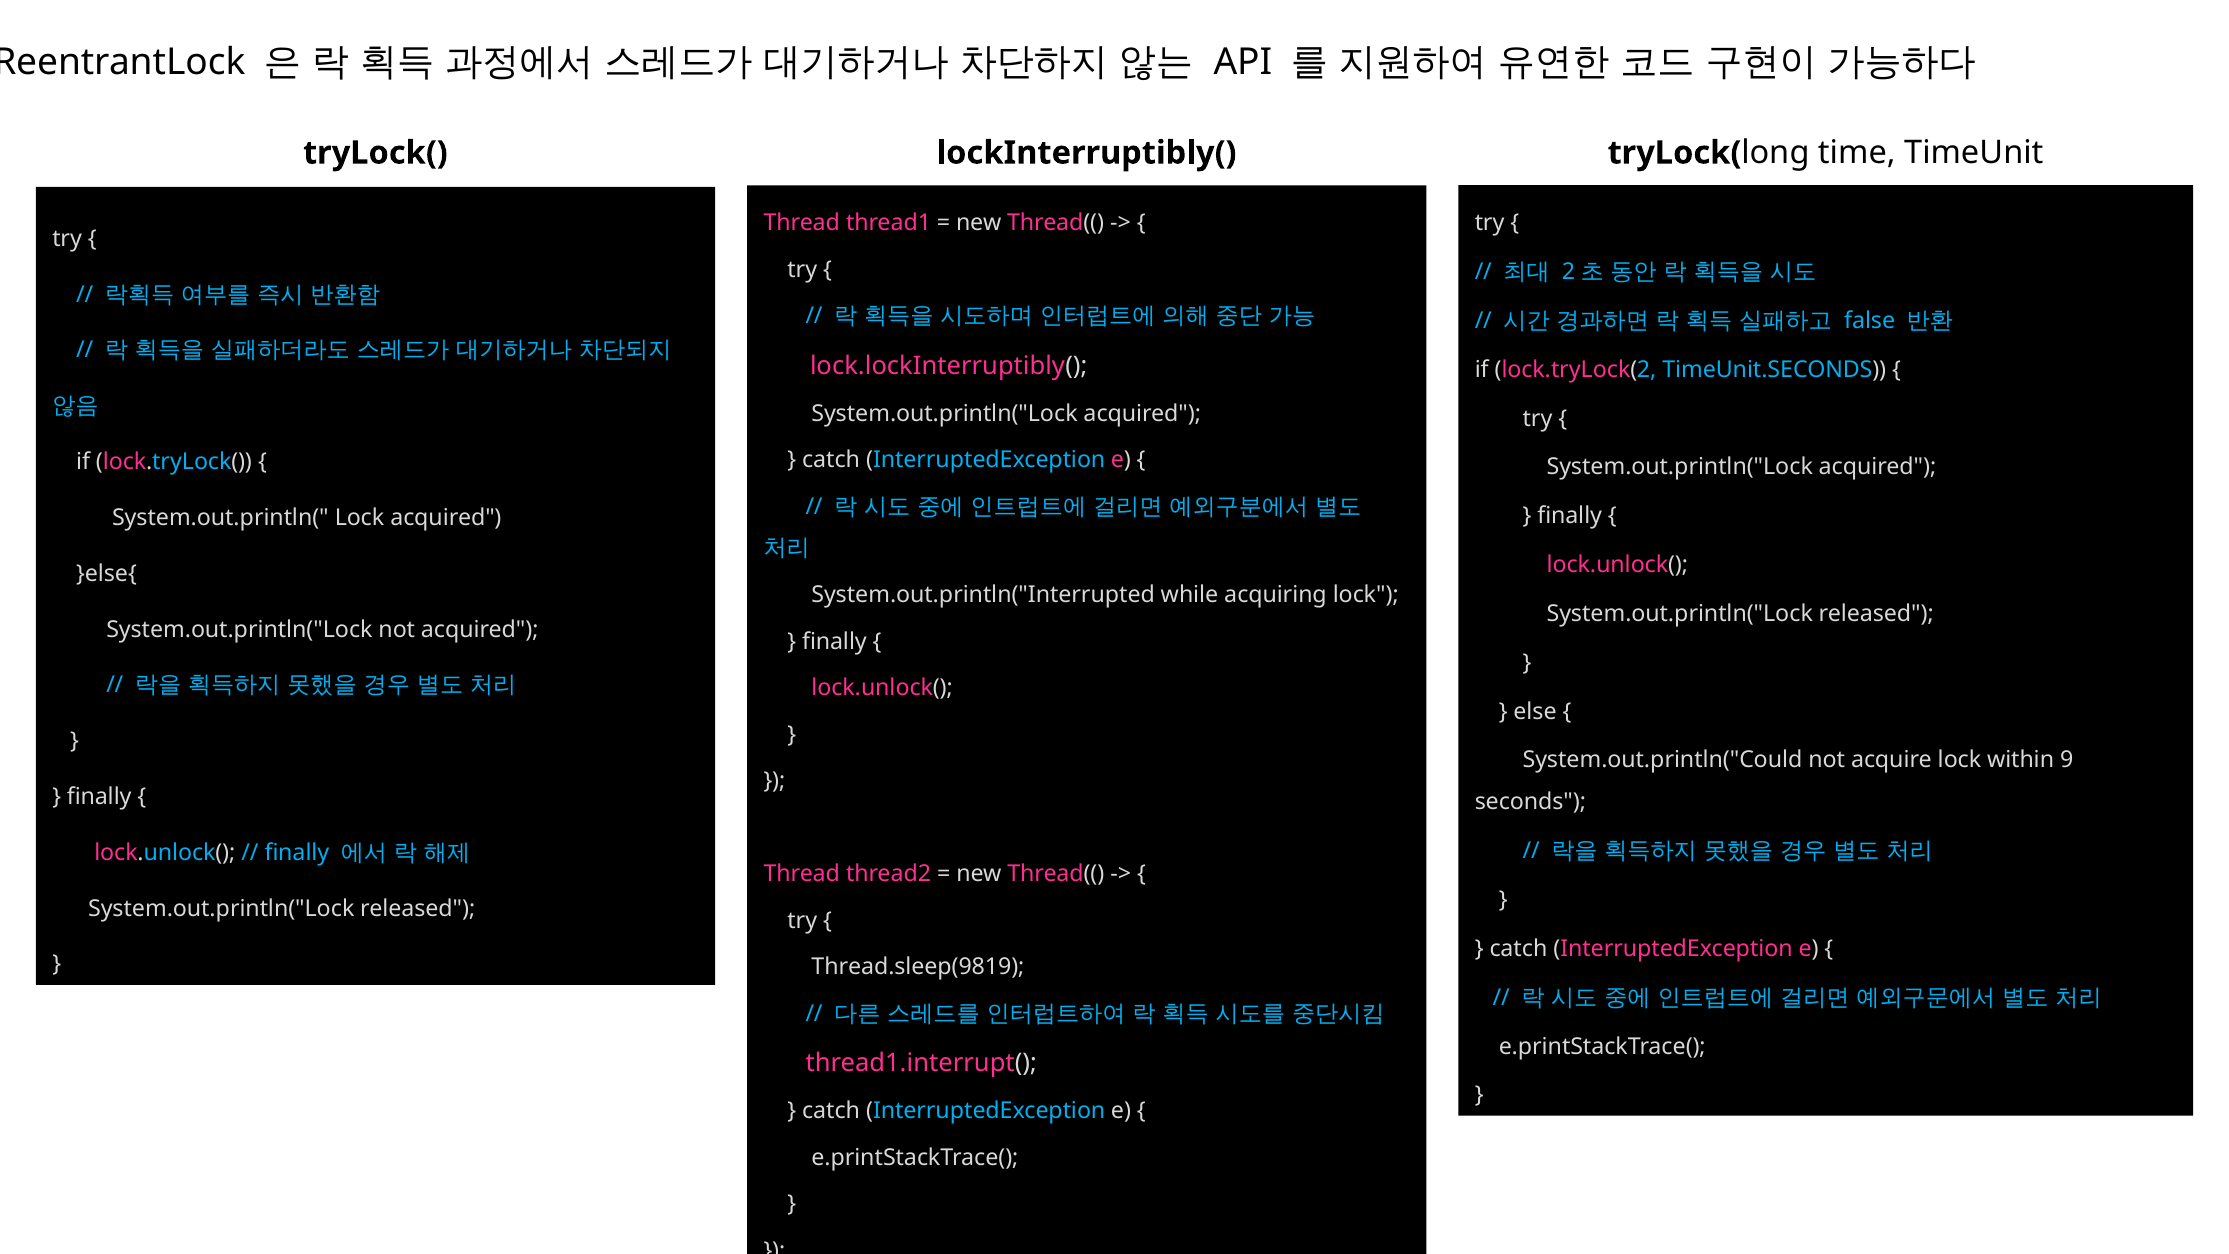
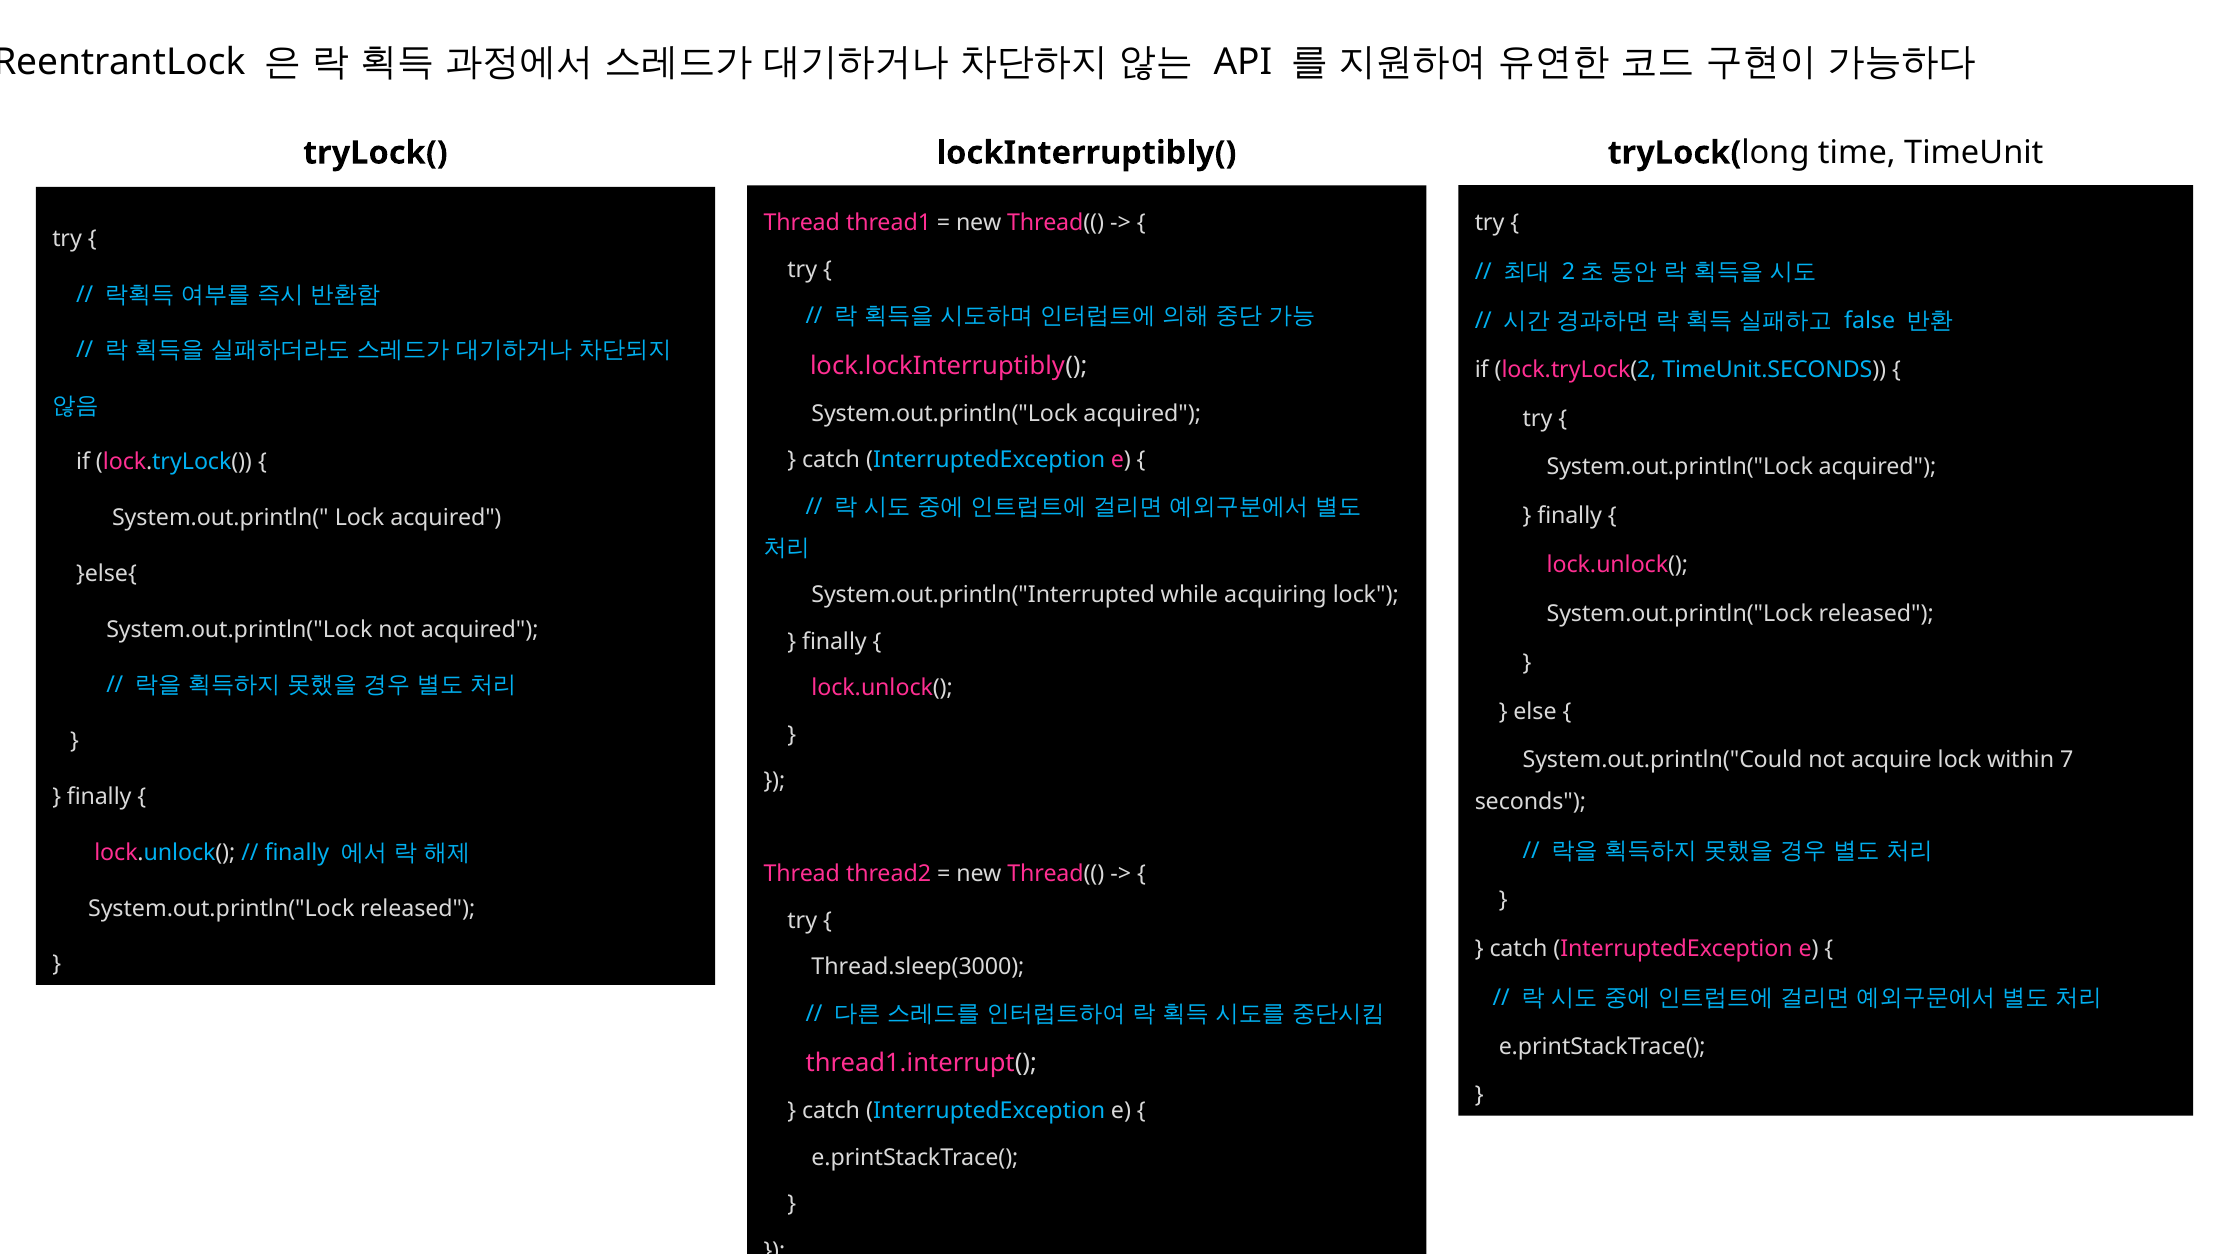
9: 9 -> 7 (2067, 760)
Thread.sleep(9819: Thread.sleep(9819 -> Thread.sleep(3000 (918, 967)
